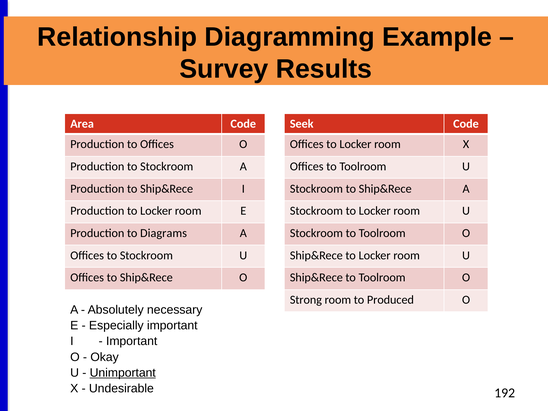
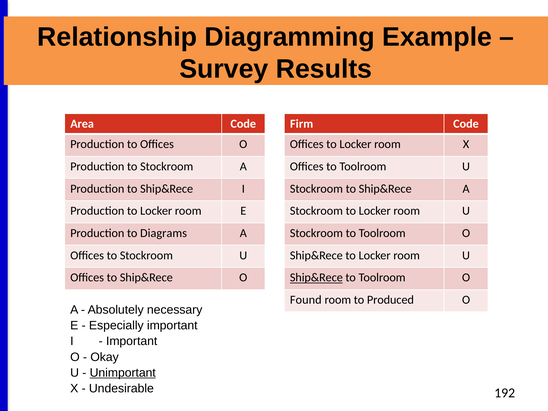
Seek: Seek -> Firm (302, 124)
Ship&Rece underline: none -> present (316, 278)
Strong: Strong -> Found (306, 300)
